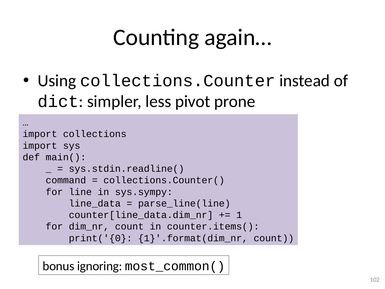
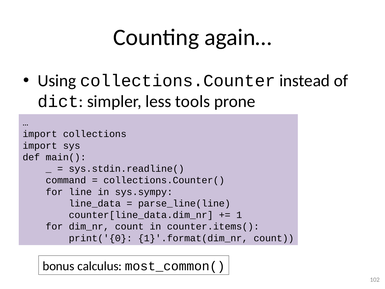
pivot: pivot -> tools (193, 101)
ignoring: ignoring -> calculus (100, 266)
